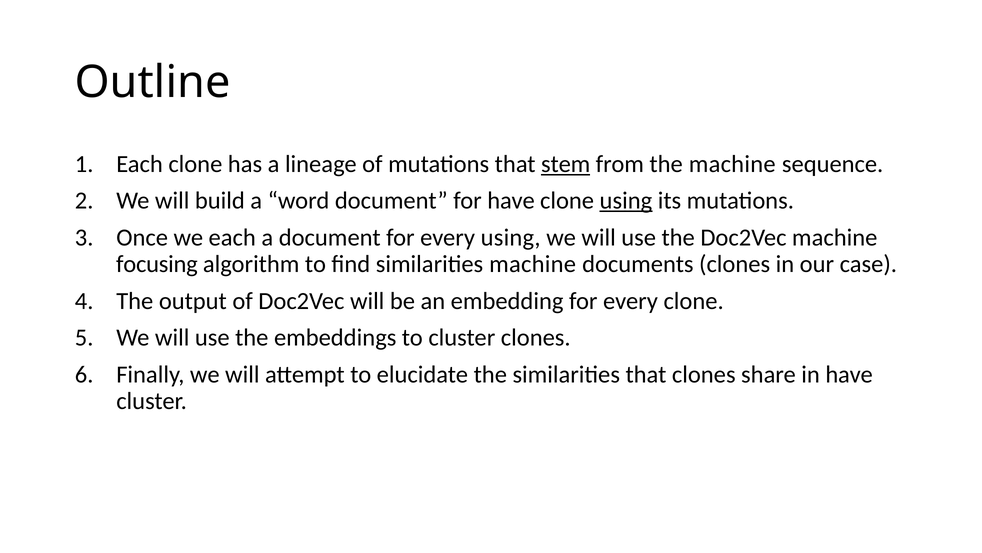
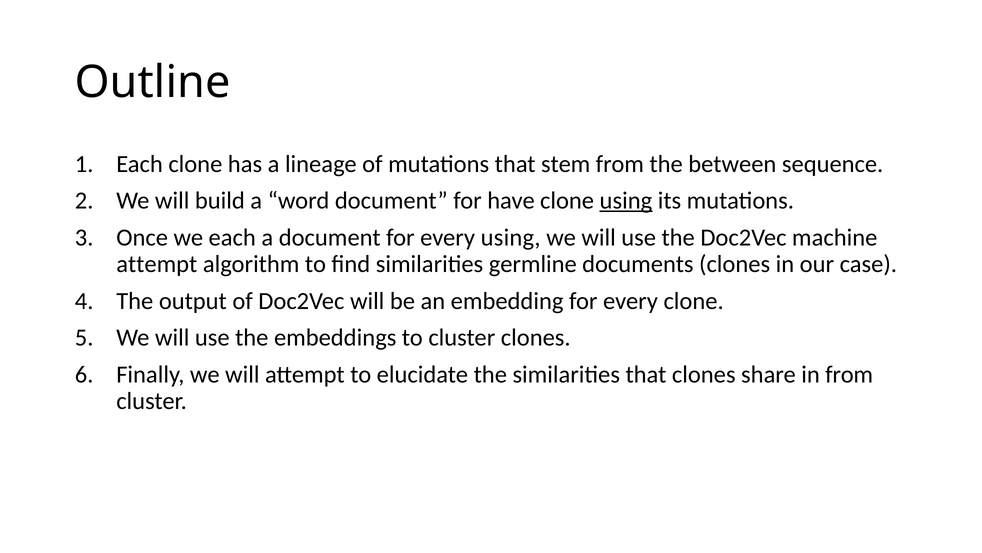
stem underline: present -> none (566, 164)
the machine: machine -> between (732, 164)
focusing: focusing -> attempt (157, 264)
similarities machine: machine -> germline (533, 264)
in have: have -> from (849, 374)
